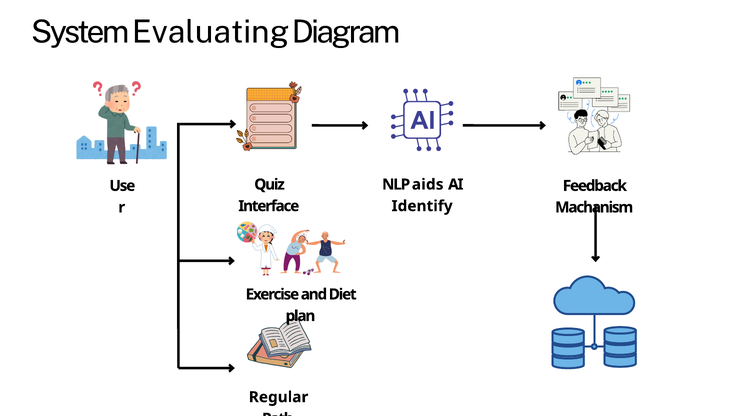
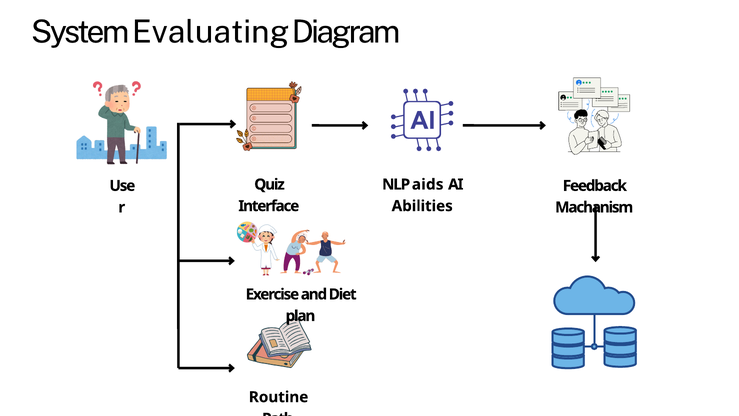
Identify: Identify -> Abilities (422, 206)
Regular: Regular -> Routine (279, 397)
